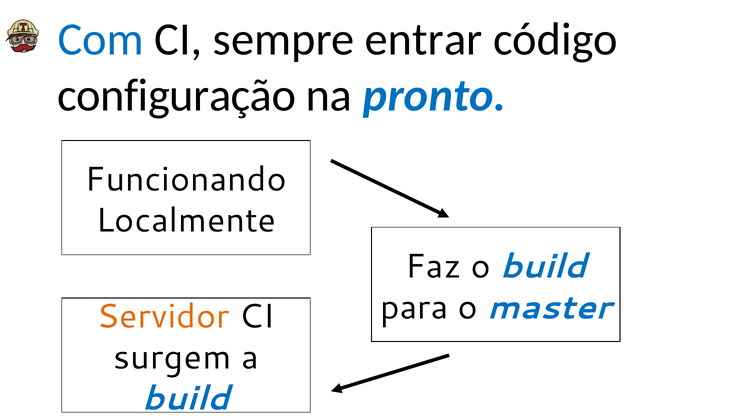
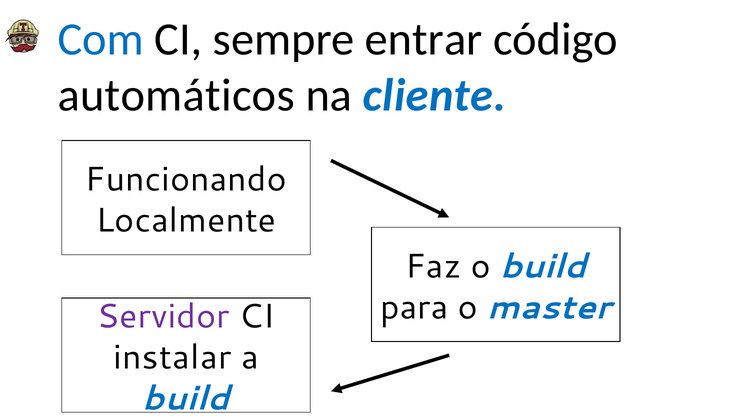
configuração: configuração -> automáticos (176, 95)
pronto: pronto -> cliente (434, 95)
Servidor colour: orange -> purple (163, 317)
surgem: surgem -> instalar (172, 358)
